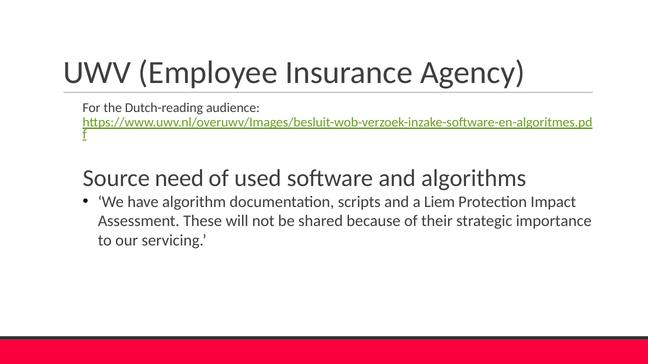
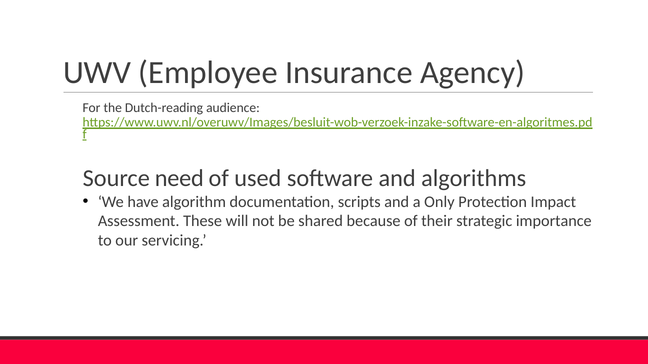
Liem: Liem -> Only (439, 202)
